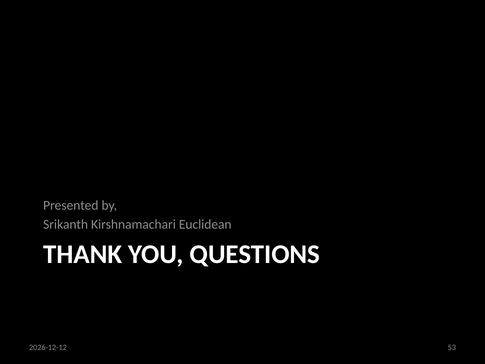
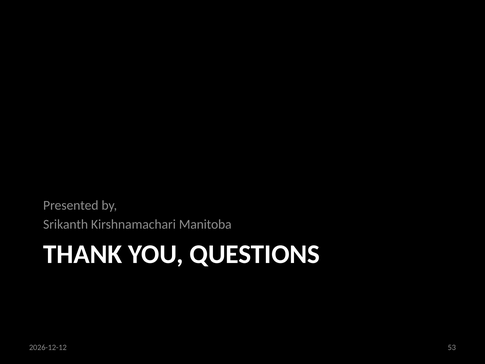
Euclidean: Euclidean -> Manitoba (205, 224)
